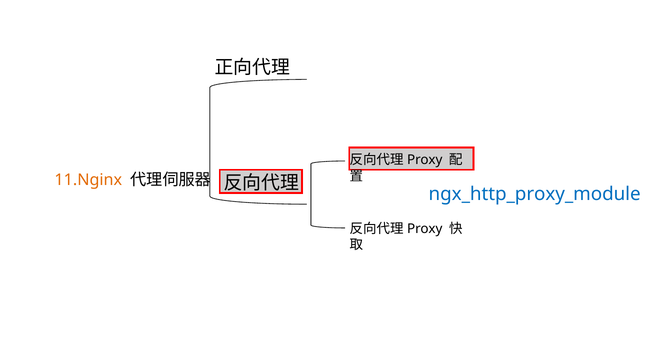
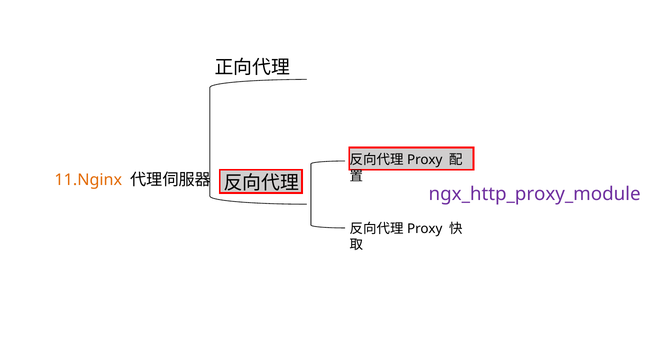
ngx_http_proxy_module colour: blue -> purple (535, 194)
